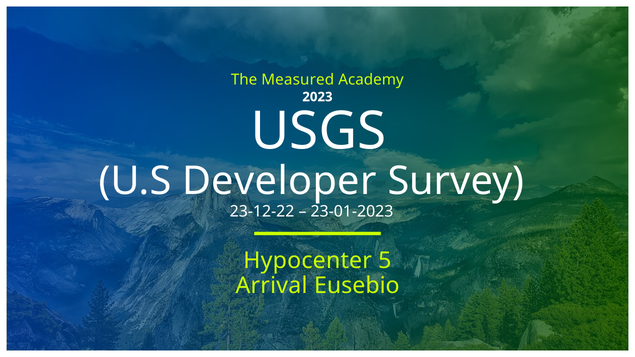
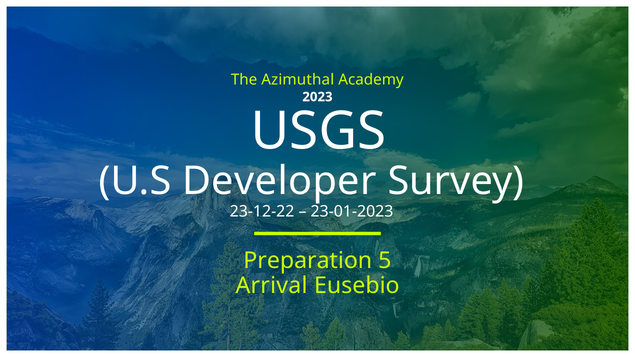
Measured: Measured -> Azimuthal (298, 80)
Hypocenter: Hypocenter -> Preparation (308, 261)
